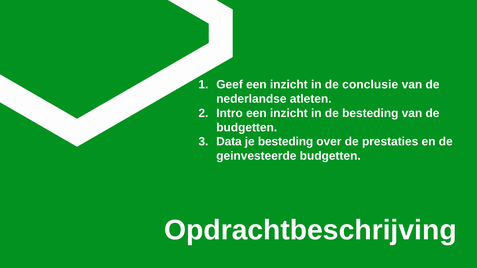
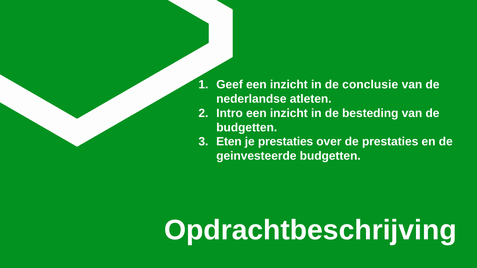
Data: Data -> Eten (229, 142)
je besteding: besteding -> prestaties (286, 142)
